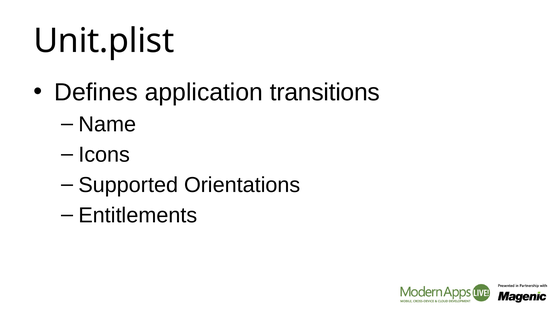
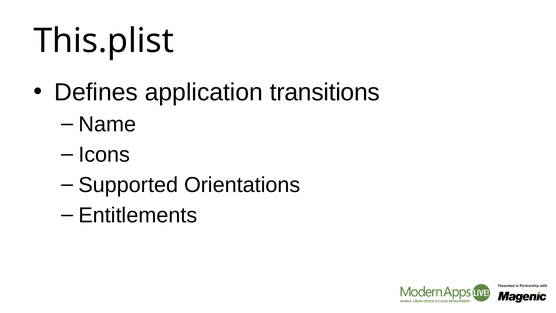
Unit.plist: Unit.plist -> This.plist (104, 41)
